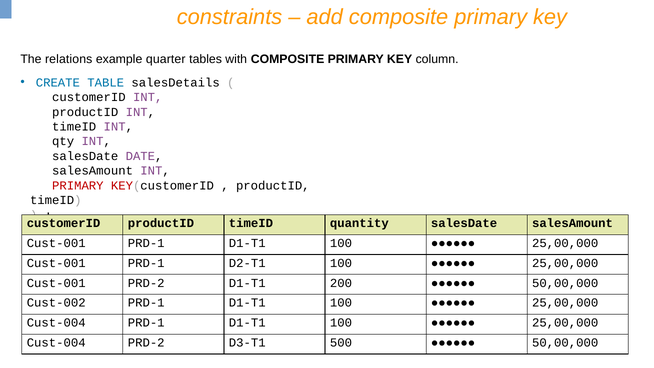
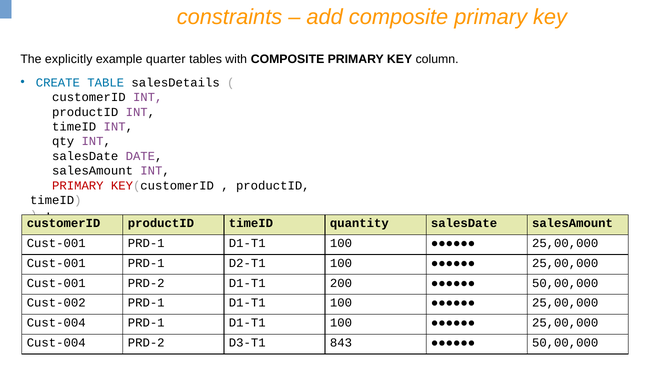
relations: relations -> explicitly (69, 59)
500: 500 -> 843 (341, 343)
